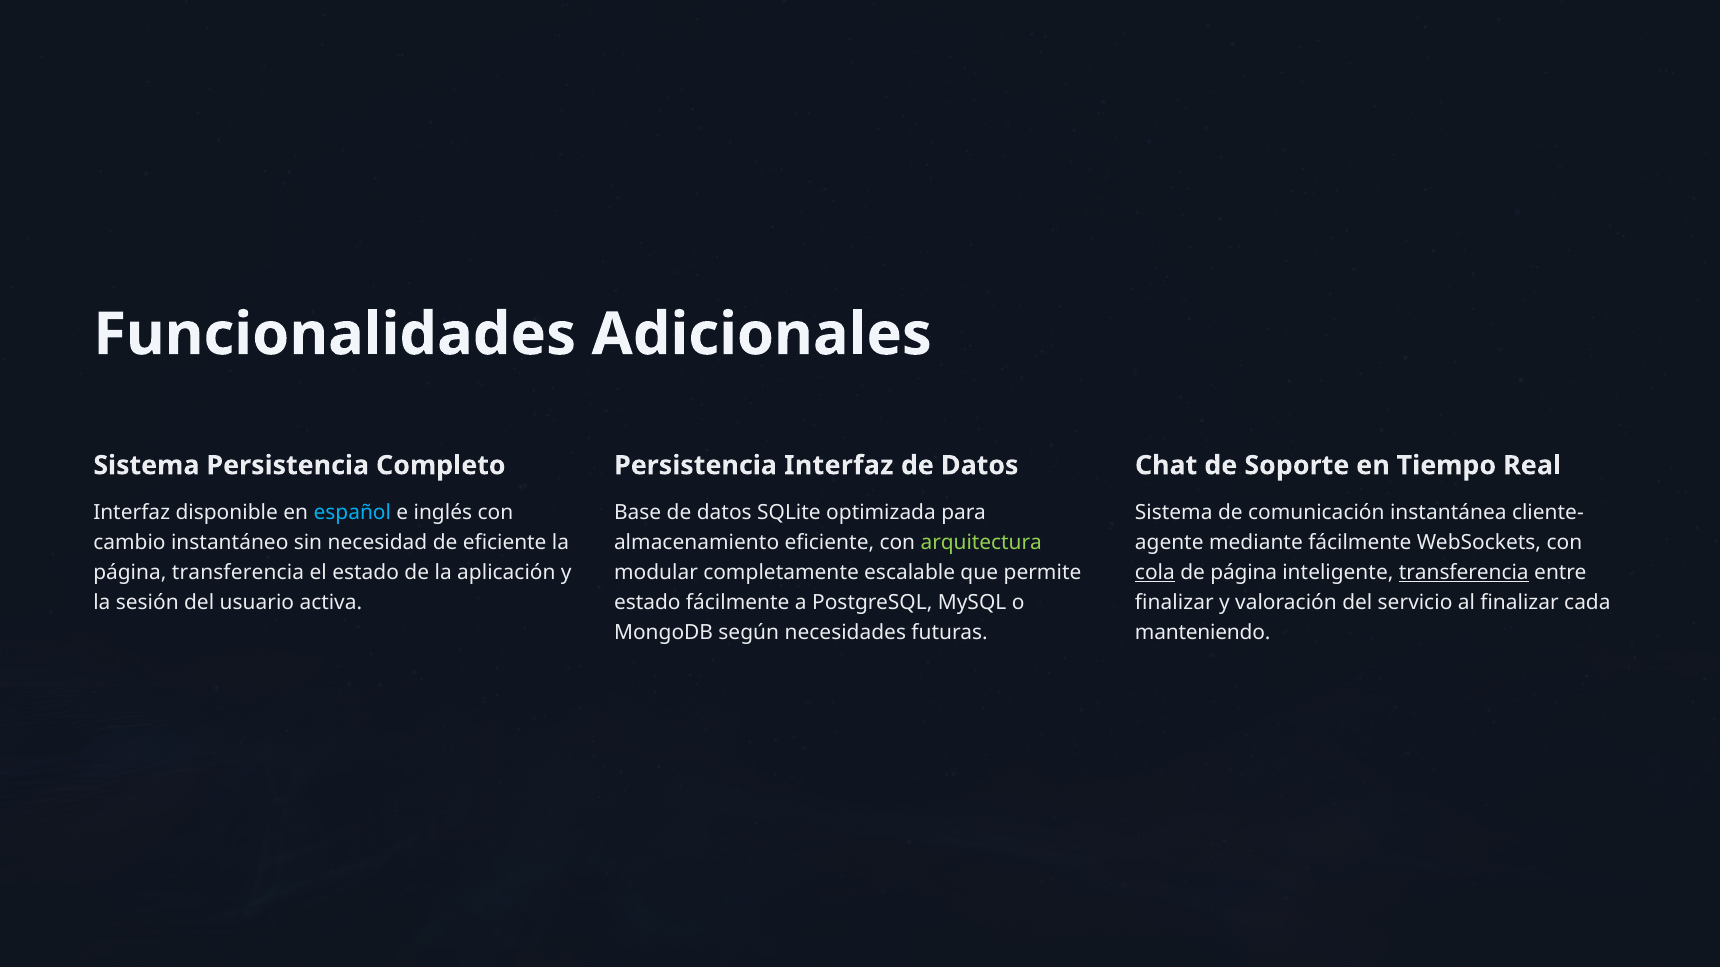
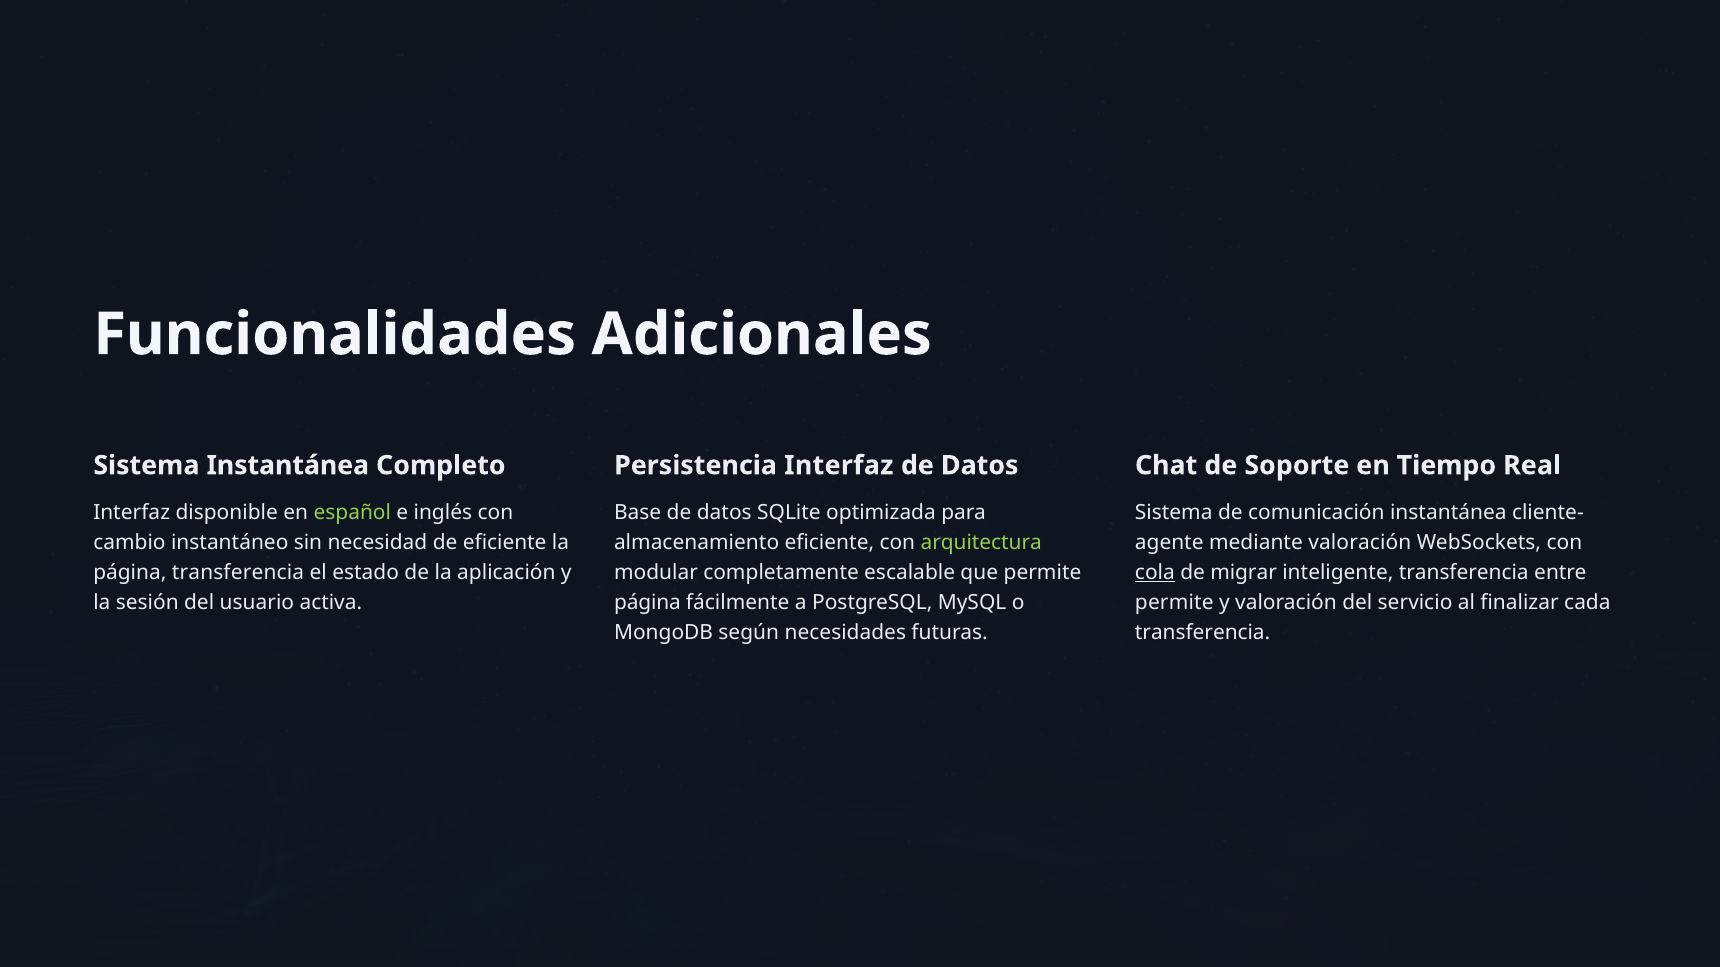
Sistema Persistencia: Persistencia -> Instantánea (288, 466)
español colour: light blue -> light green (352, 513)
mediante fácilmente: fácilmente -> valoración (1360, 543)
de página: página -> migrar (1244, 573)
transferencia underline: present -> none (1464, 573)
estado: estado -> página (647, 603)
finalizar: finalizar -> permite (1174, 603)
manteniendo: manteniendo -> transferencia (1203, 633)
